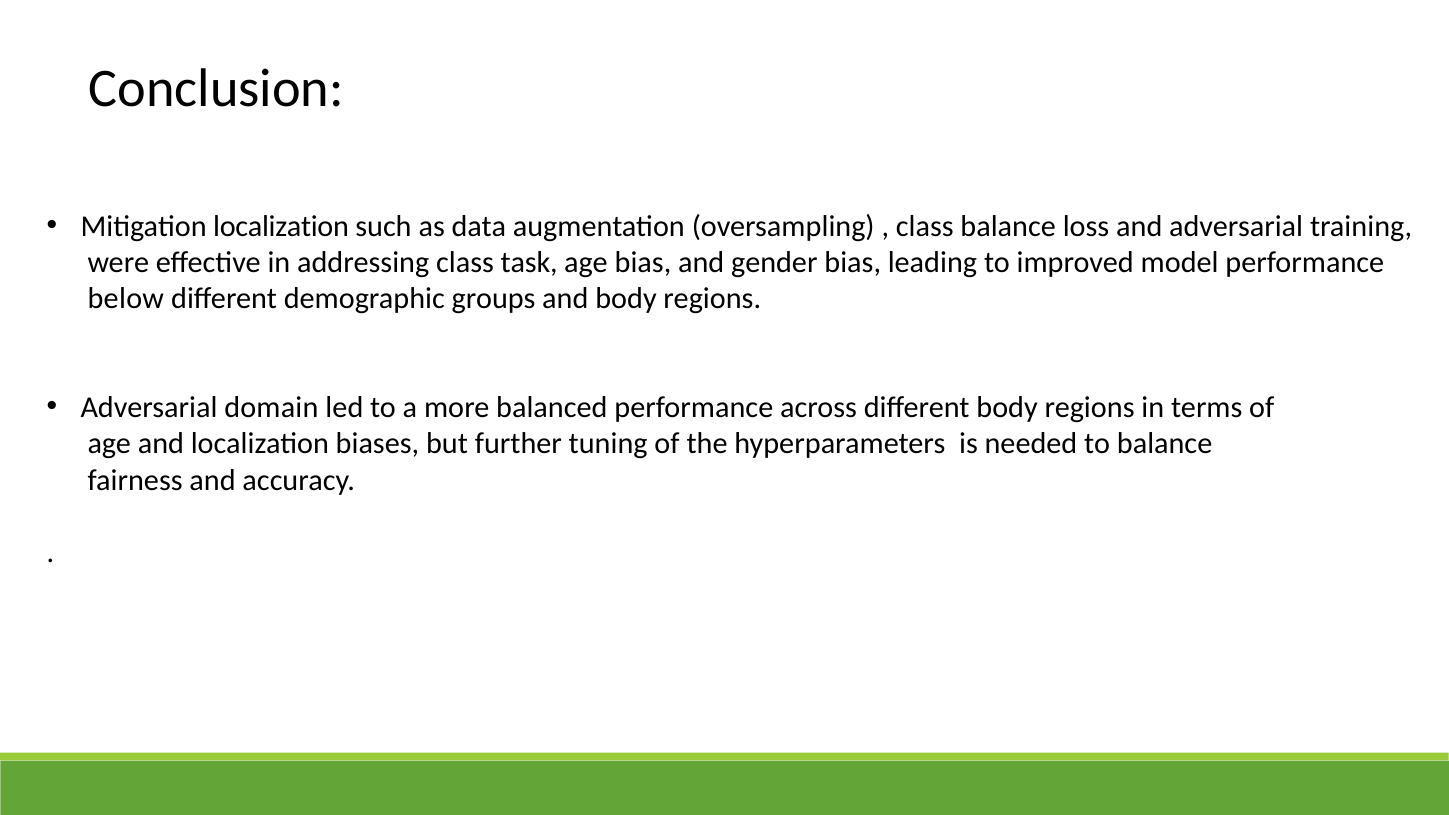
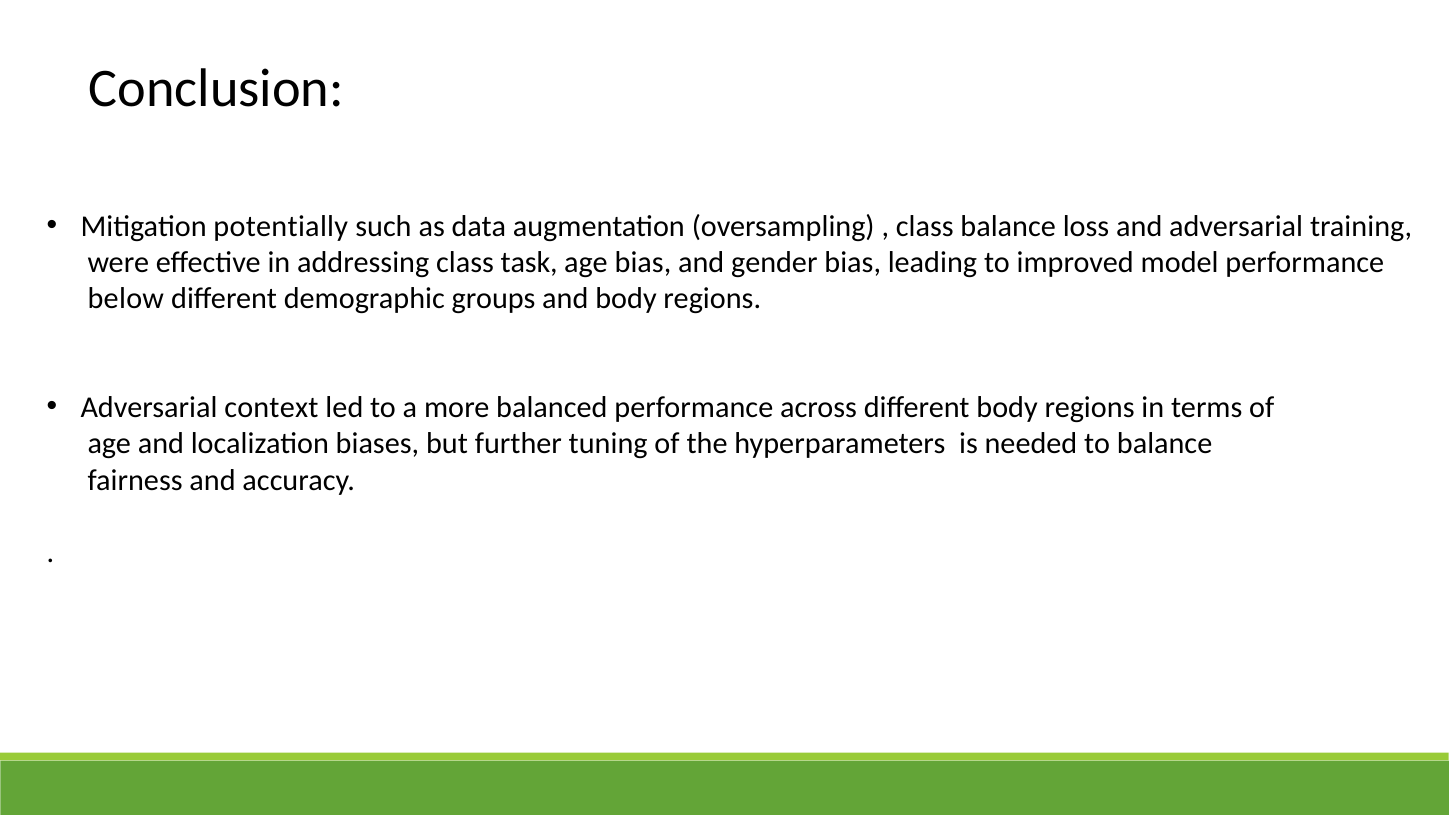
Mitigation localization: localization -> potentially (281, 226)
domain: domain -> context (271, 408)
